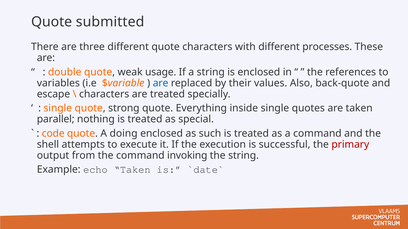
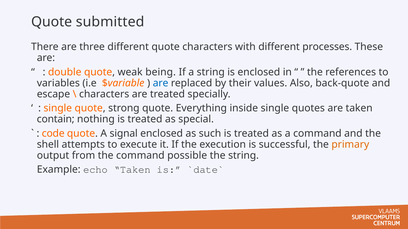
usage: usage -> being (161, 72)
parallel: parallel -> contain (56, 119)
doing: doing -> signal (124, 134)
primary colour: red -> orange (350, 145)
invoking: invoking -> possible (187, 156)
